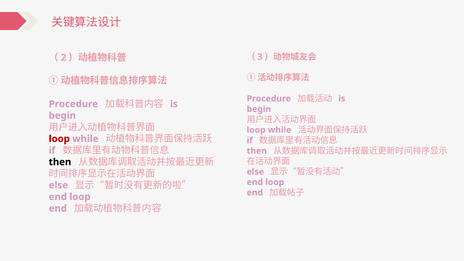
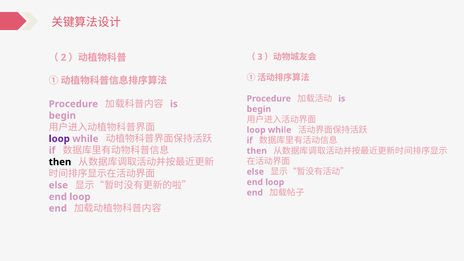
loop colour: red -> purple (59, 139)
